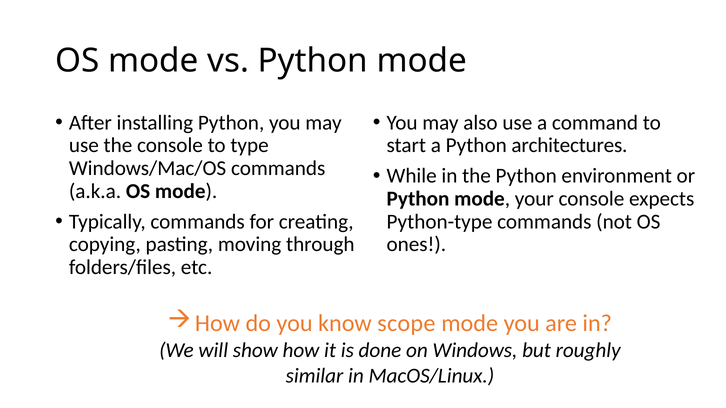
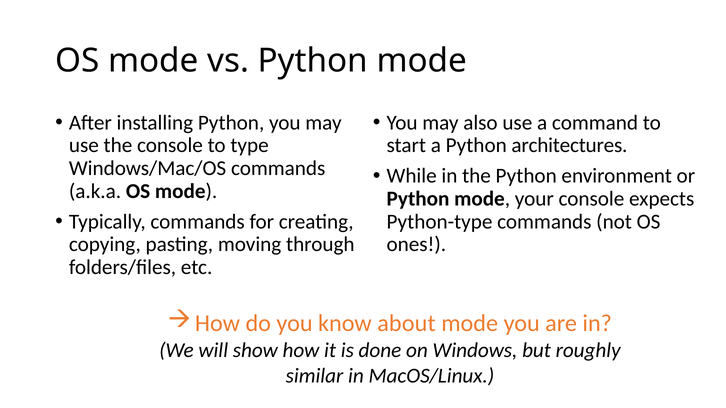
scope: scope -> about (406, 324)
